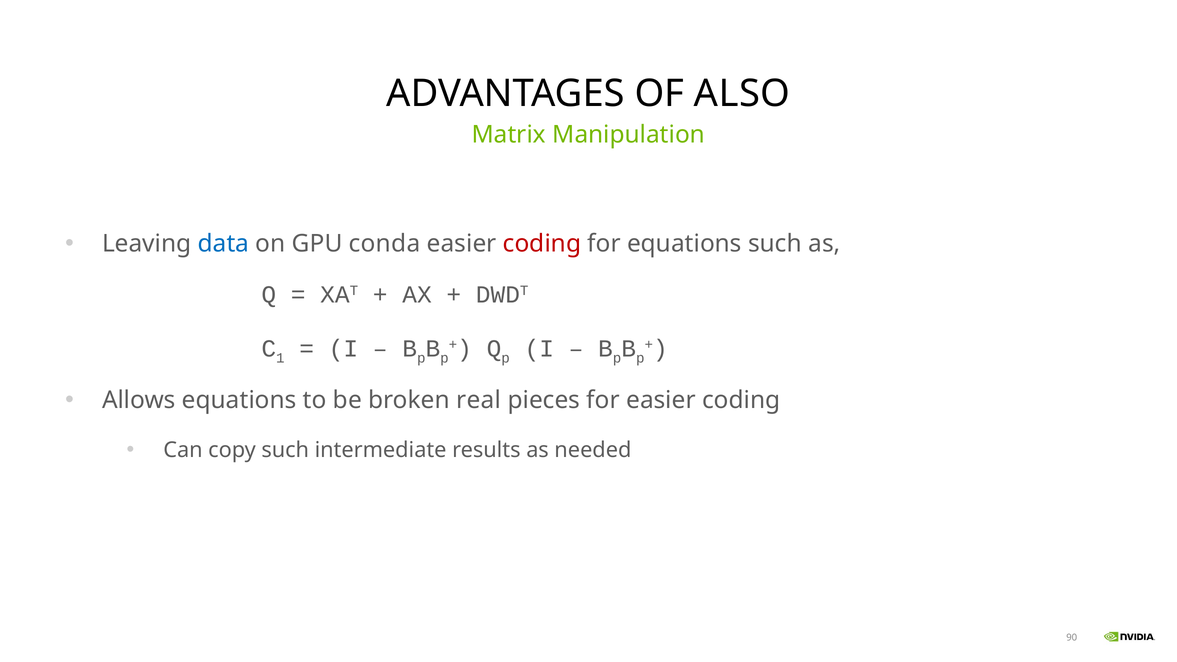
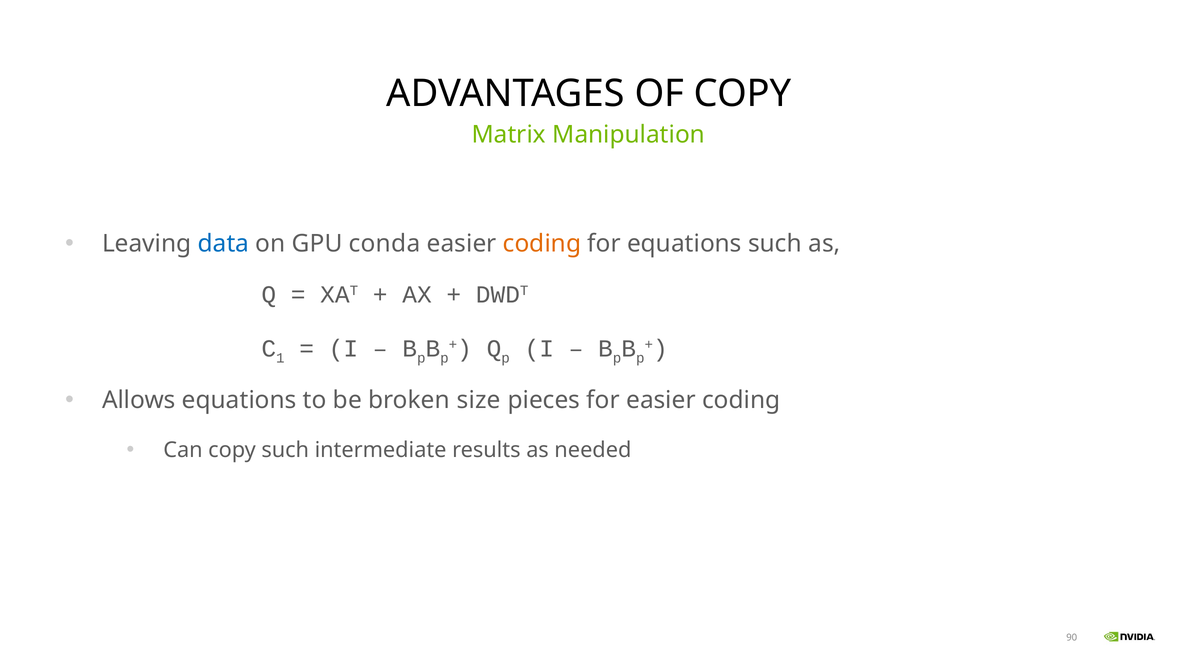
OF ALSO: ALSO -> COPY (742, 94)
coding colour: red -> orange (542, 244)
real: real -> size (479, 400)
